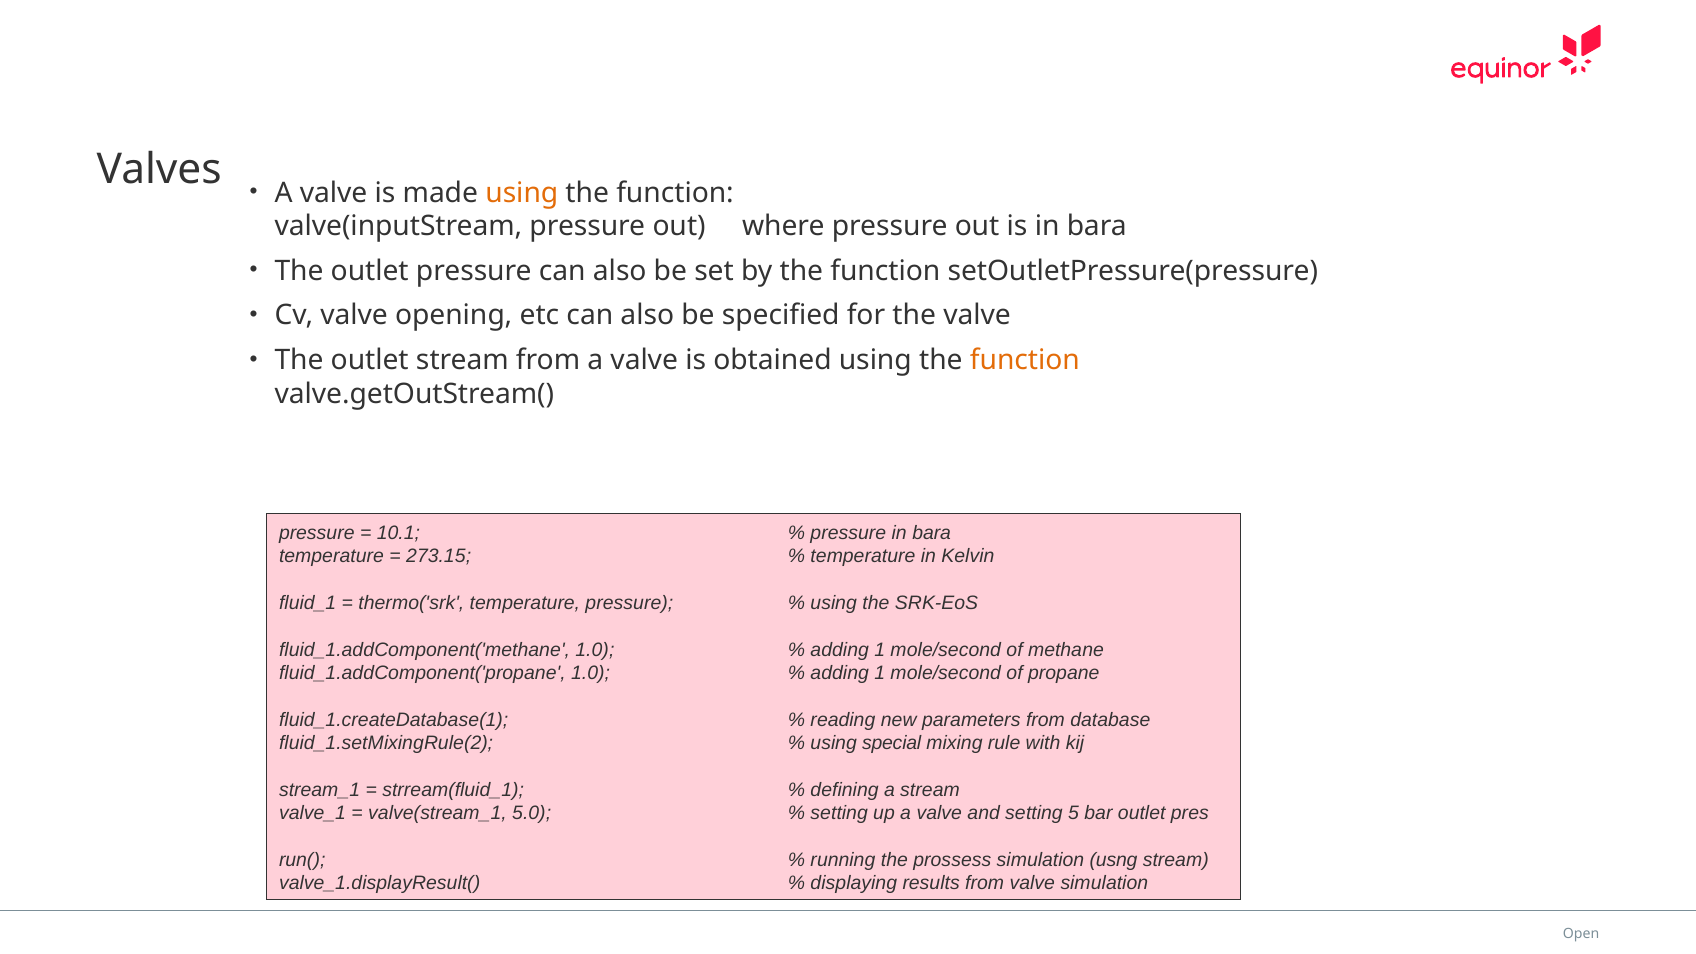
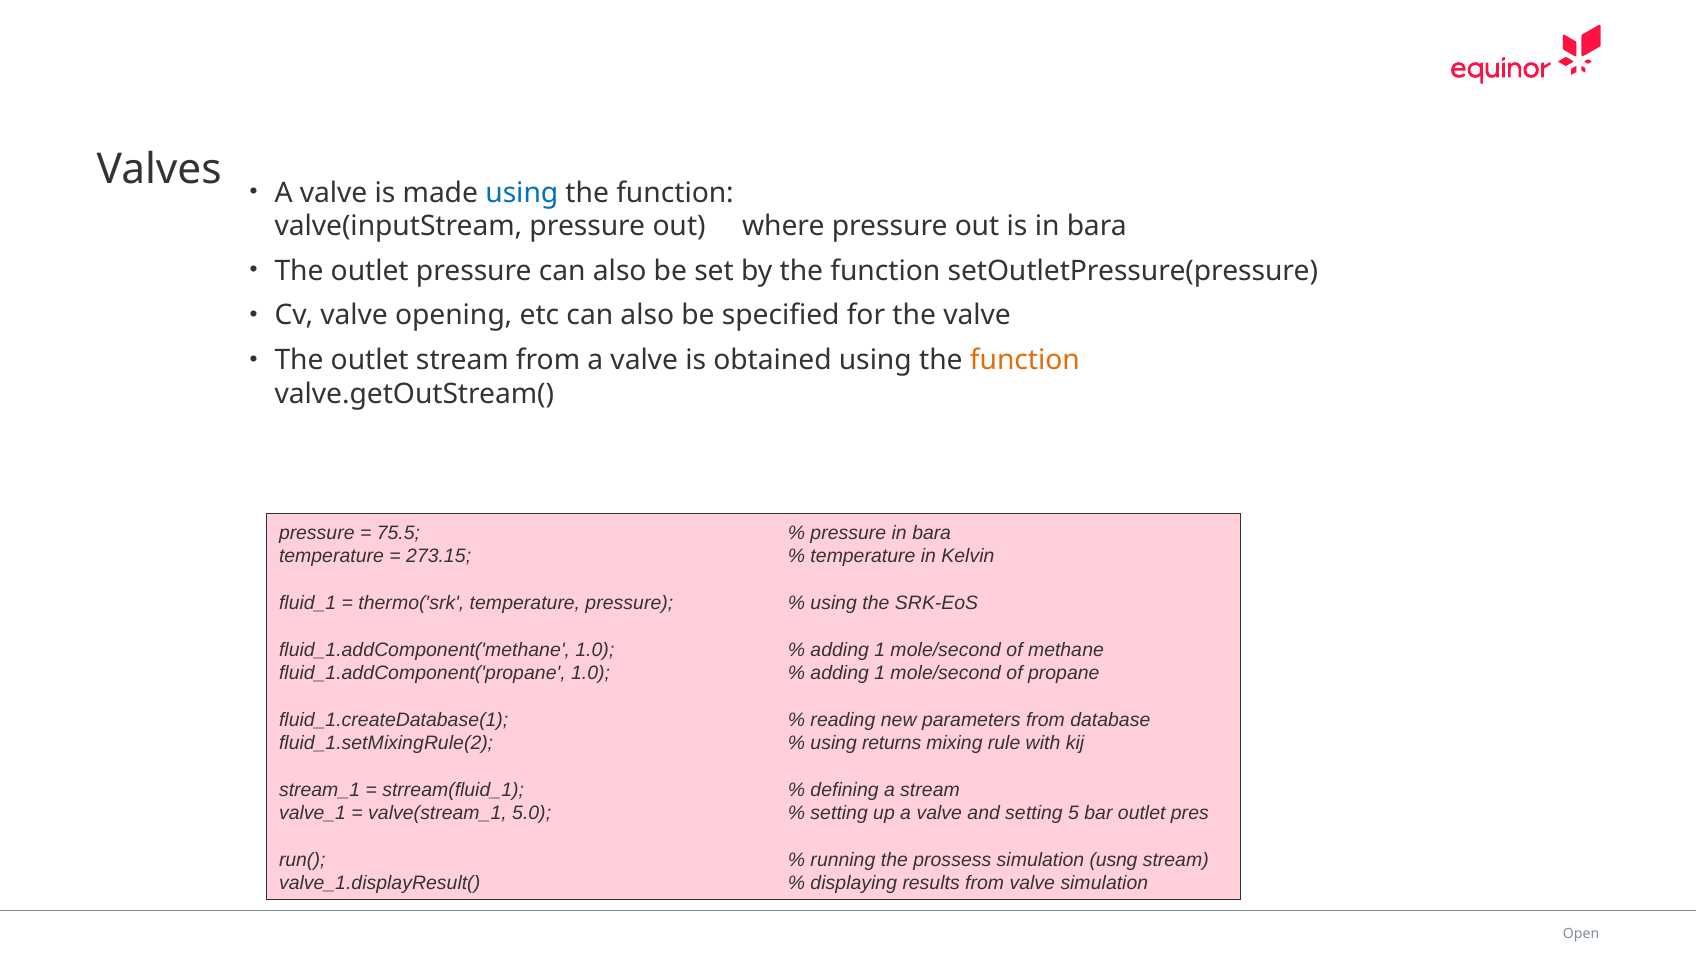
using colour: orange -> blue (522, 193)
10.1: 10.1 -> 75.5 (398, 533)
special: special -> returns (892, 743)
